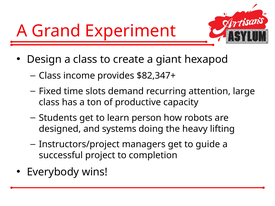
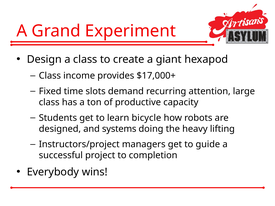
$82,347+: $82,347+ -> $17,000+ (156, 76)
person: person -> bicycle (146, 118)
